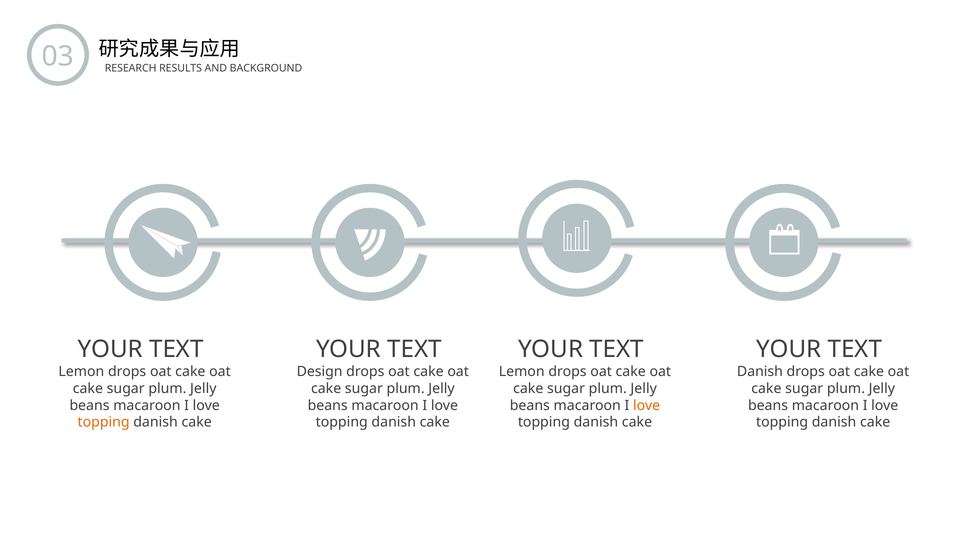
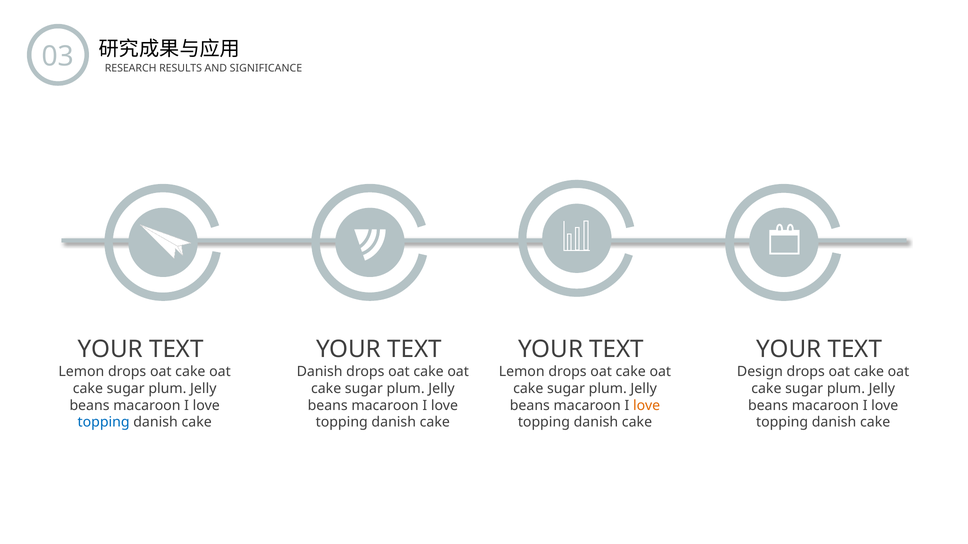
BACKGROUND: BACKGROUND -> SIGNIFICANCE (266, 68)
Design: Design -> Danish (320, 372)
Danish: Danish -> Design (760, 372)
topping colour: orange -> blue (104, 423)
